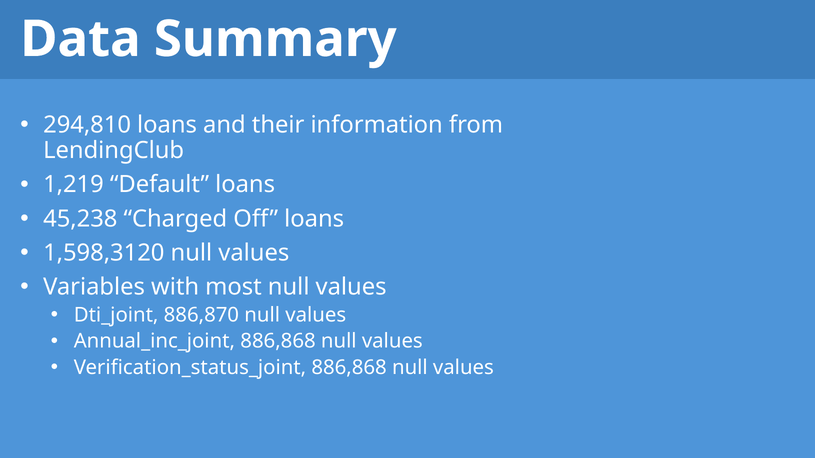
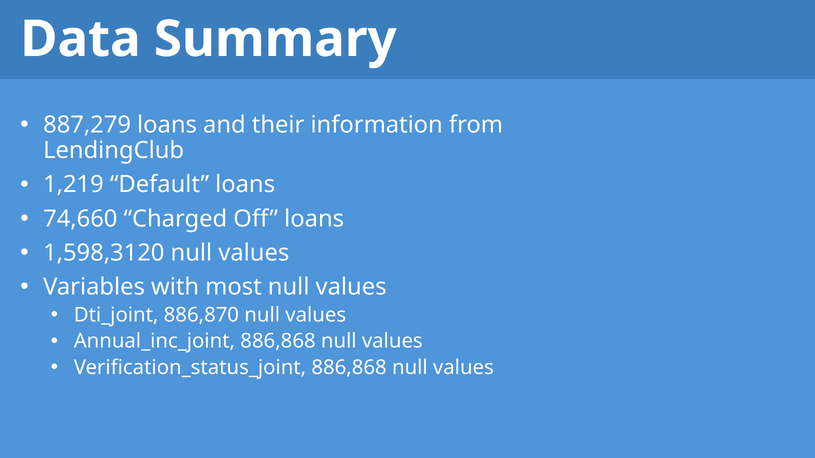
294,810: 294,810 -> 887,279 (87, 125)
45,238: 45,238 -> 74,660 (80, 219)
